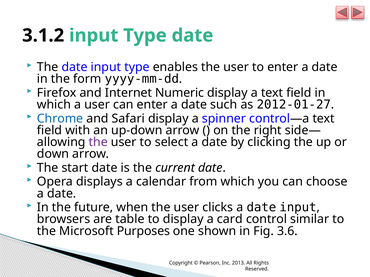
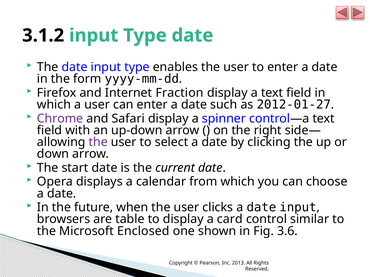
Numeric: Numeric -> Fraction (180, 93)
Chrome colour: blue -> purple (60, 119)
Purposes: Purposes -> Enclosed (143, 231)
